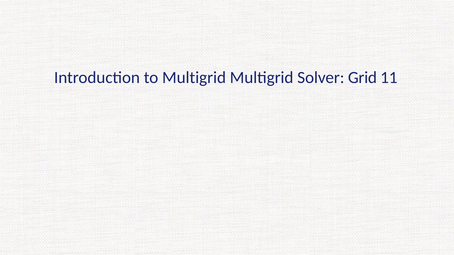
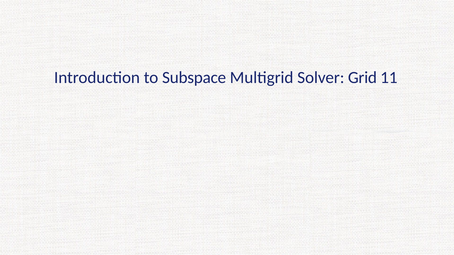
to Multigrid: Multigrid -> Subspace (194, 78)
